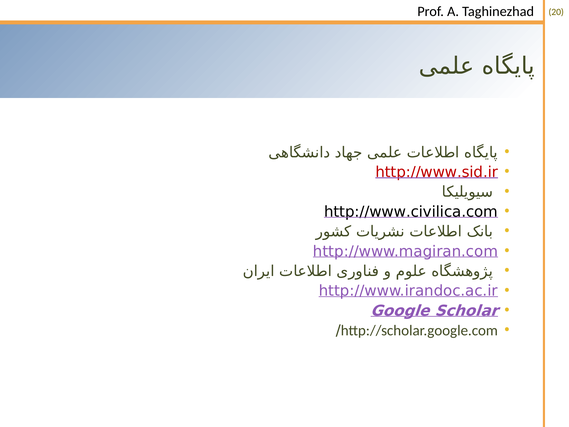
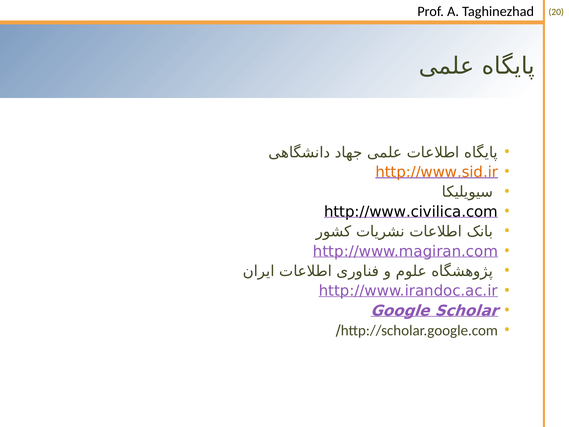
http://www.sid.ir colour: red -> orange (437, 172)
